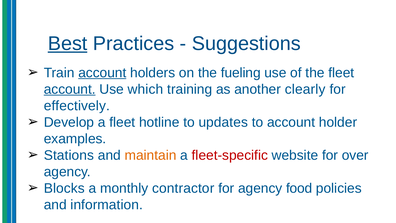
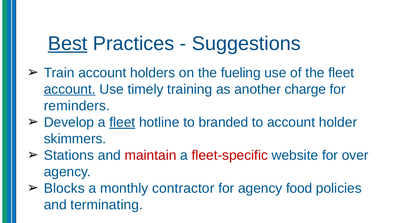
account underline: present -> none (102, 73)
which: which -> timely (146, 89)
clearly: clearly -> charge (305, 89)
effectively: effectively -> reminders (77, 106)
fleet underline: none -> present (122, 122)
updates: updates -> branded (223, 122)
examples: examples -> skimmers (75, 139)
maintain colour: orange -> red (151, 155)
information: information -> terminating (107, 205)
